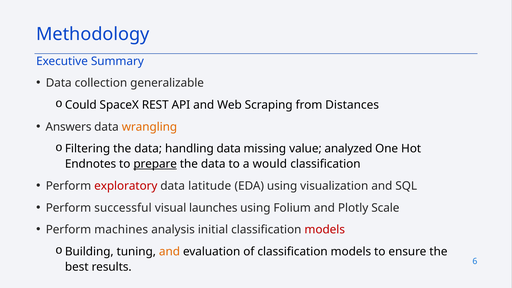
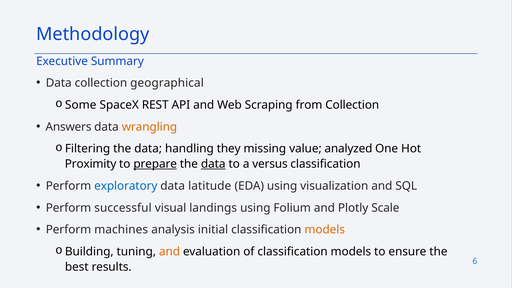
generalizable: generalizable -> geographical (167, 83)
Could: Could -> Some (81, 105)
from Distances: Distances -> Collection (352, 105)
handling data: data -> they (229, 149)
Endnotes: Endnotes -> Proximity (91, 164)
data underline: none -> present (213, 164)
would: would -> versus (270, 164)
exploratory colour: red -> blue (126, 186)
launches: launches -> landings (213, 208)
models colour: red -> orange (325, 230)
